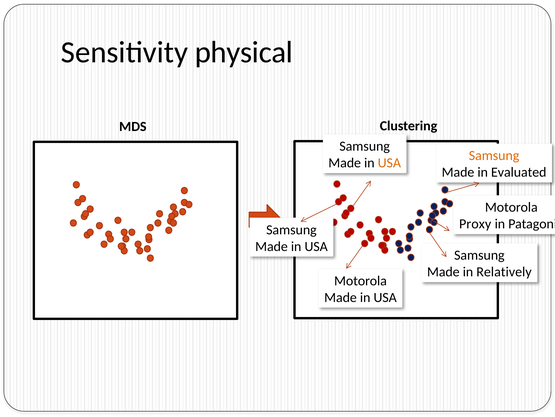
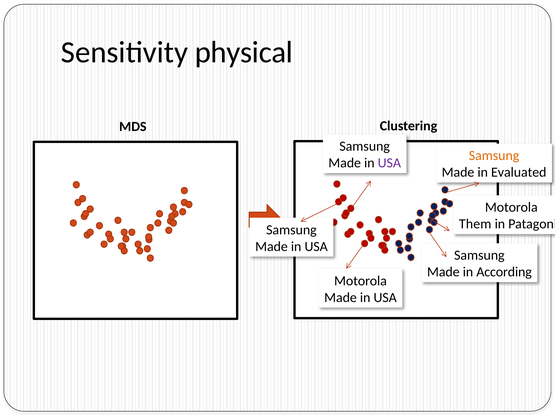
USA colour: orange -> purple (389, 163)
Proxy: Proxy -> Them (475, 224)
Relatively: Relatively -> According (504, 272)
